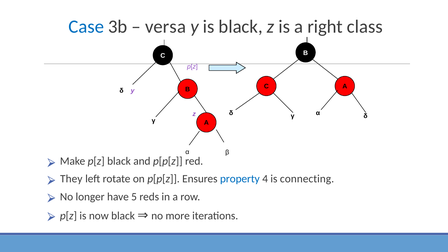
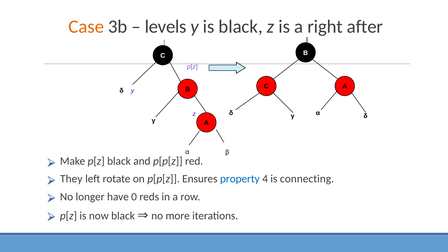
Case colour: blue -> orange (86, 27)
versa: versa -> levels (166, 27)
class: class -> after (365, 27)
5: 5 -> 0 (134, 197)
